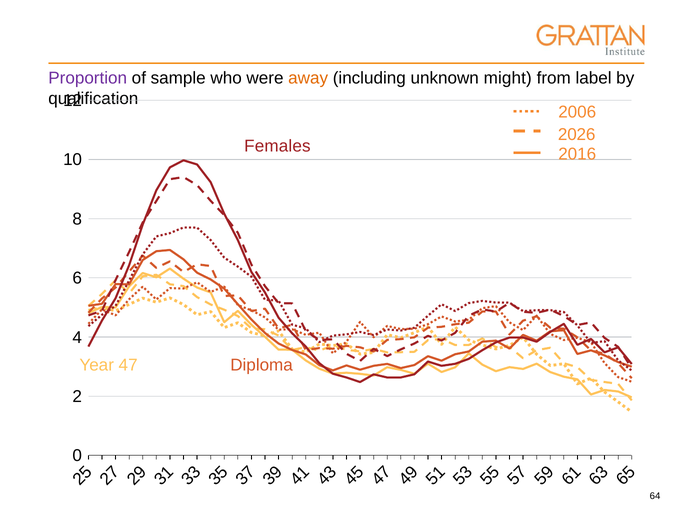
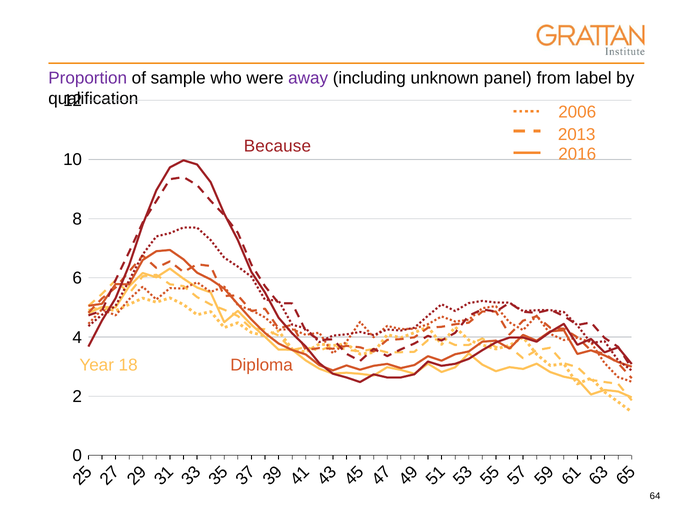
away colour: orange -> purple (308, 78)
might: might -> panel (508, 78)
2026: 2026 -> 2013 (577, 134)
Females: Females -> Because (277, 146)
47: 47 -> 18 (128, 365)
